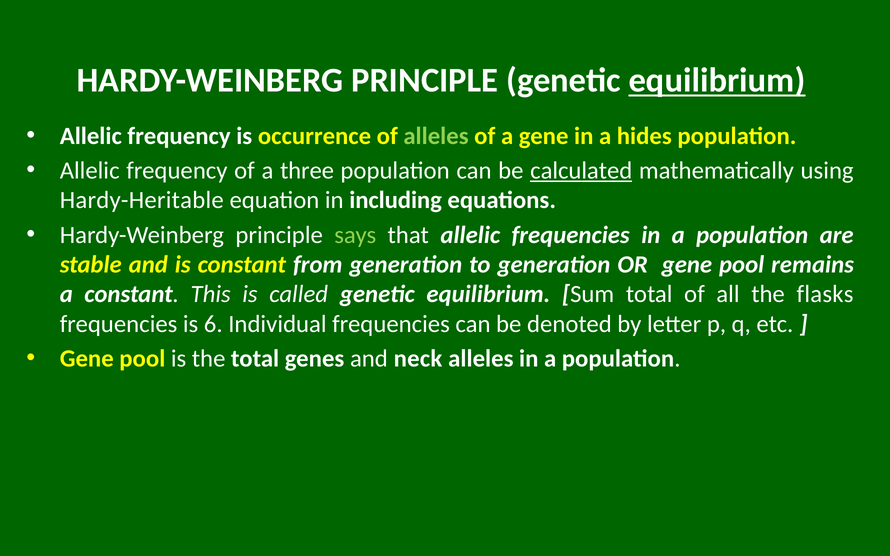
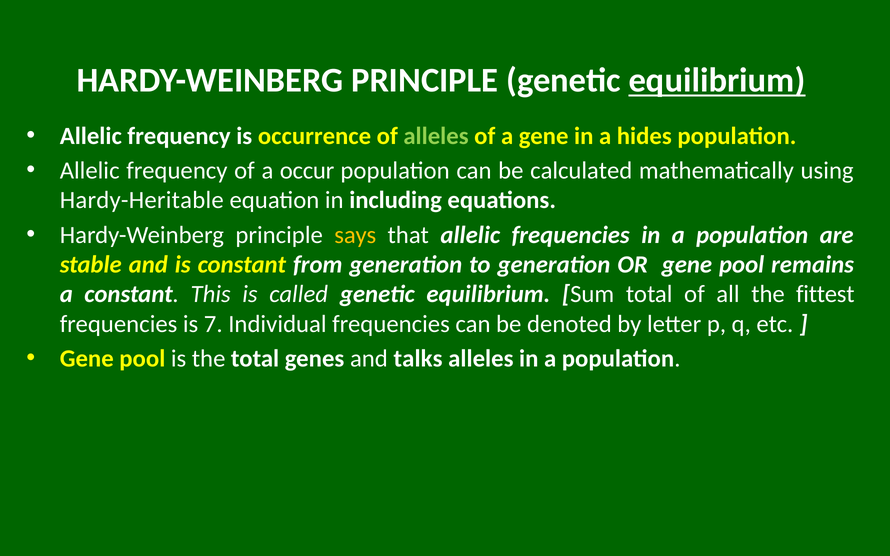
three: three -> occur (307, 171)
calculated underline: present -> none (581, 171)
says colour: light green -> yellow (355, 235)
flasks: flasks -> fittest (825, 294)
6: 6 -> 7 (213, 324)
neck: neck -> talks (418, 359)
